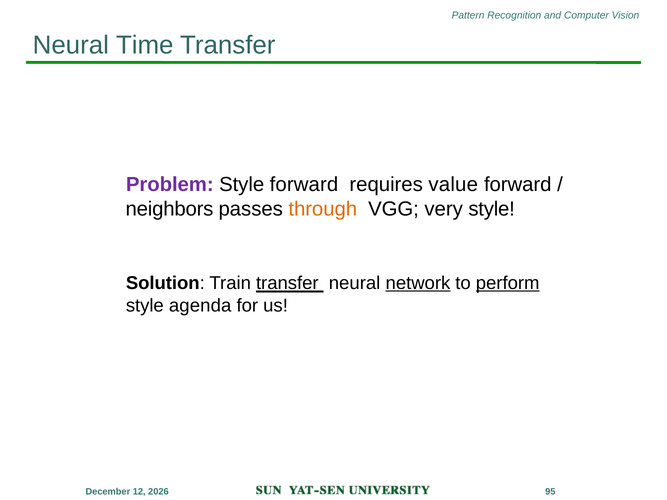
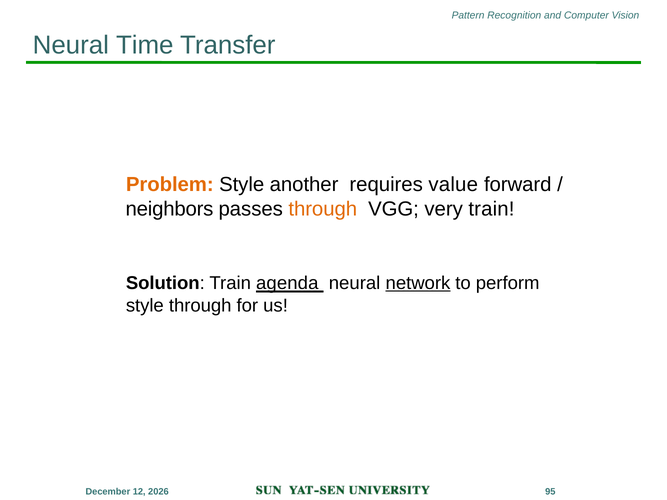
Problem colour: purple -> orange (170, 185)
Style forward: forward -> another (304, 185)
very style: style -> train (491, 209)
Train transfer: transfer -> agenda (287, 283)
perform underline: present -> none (508, 283)
style agenda: agenda -> through (200, 306)
